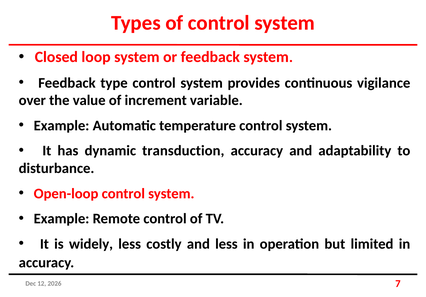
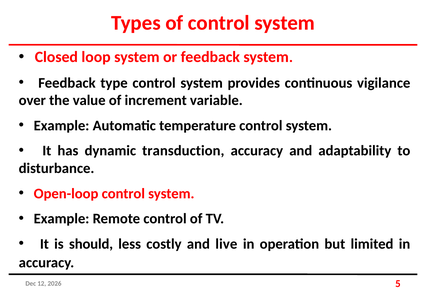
widely: widely -> should (91, 244)
and less: less -> live (226, 244)
7: 7 -> 5 (398, 284)
